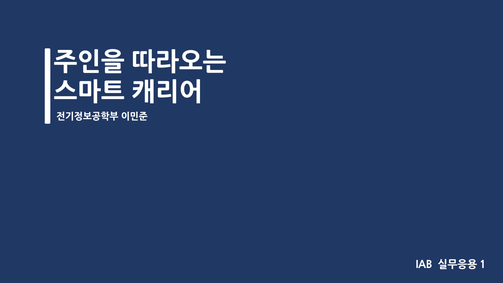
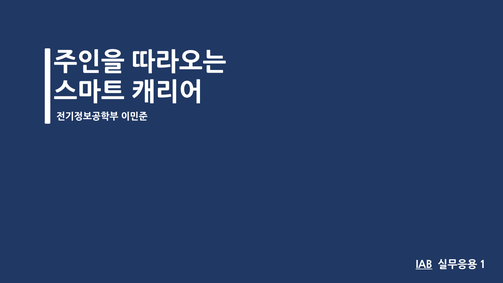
IAB underline: none -> present (424, 265)
